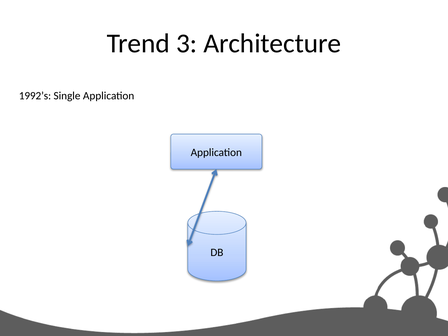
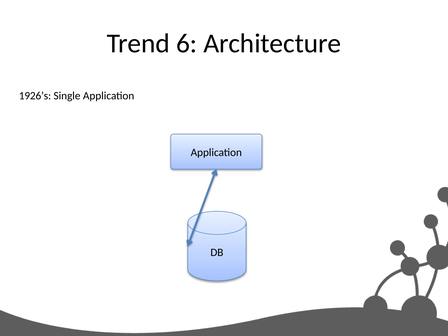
3: 3 -> 6 (187, 43)
1992’s: 1992’s -> 1926’s (35, 96)
